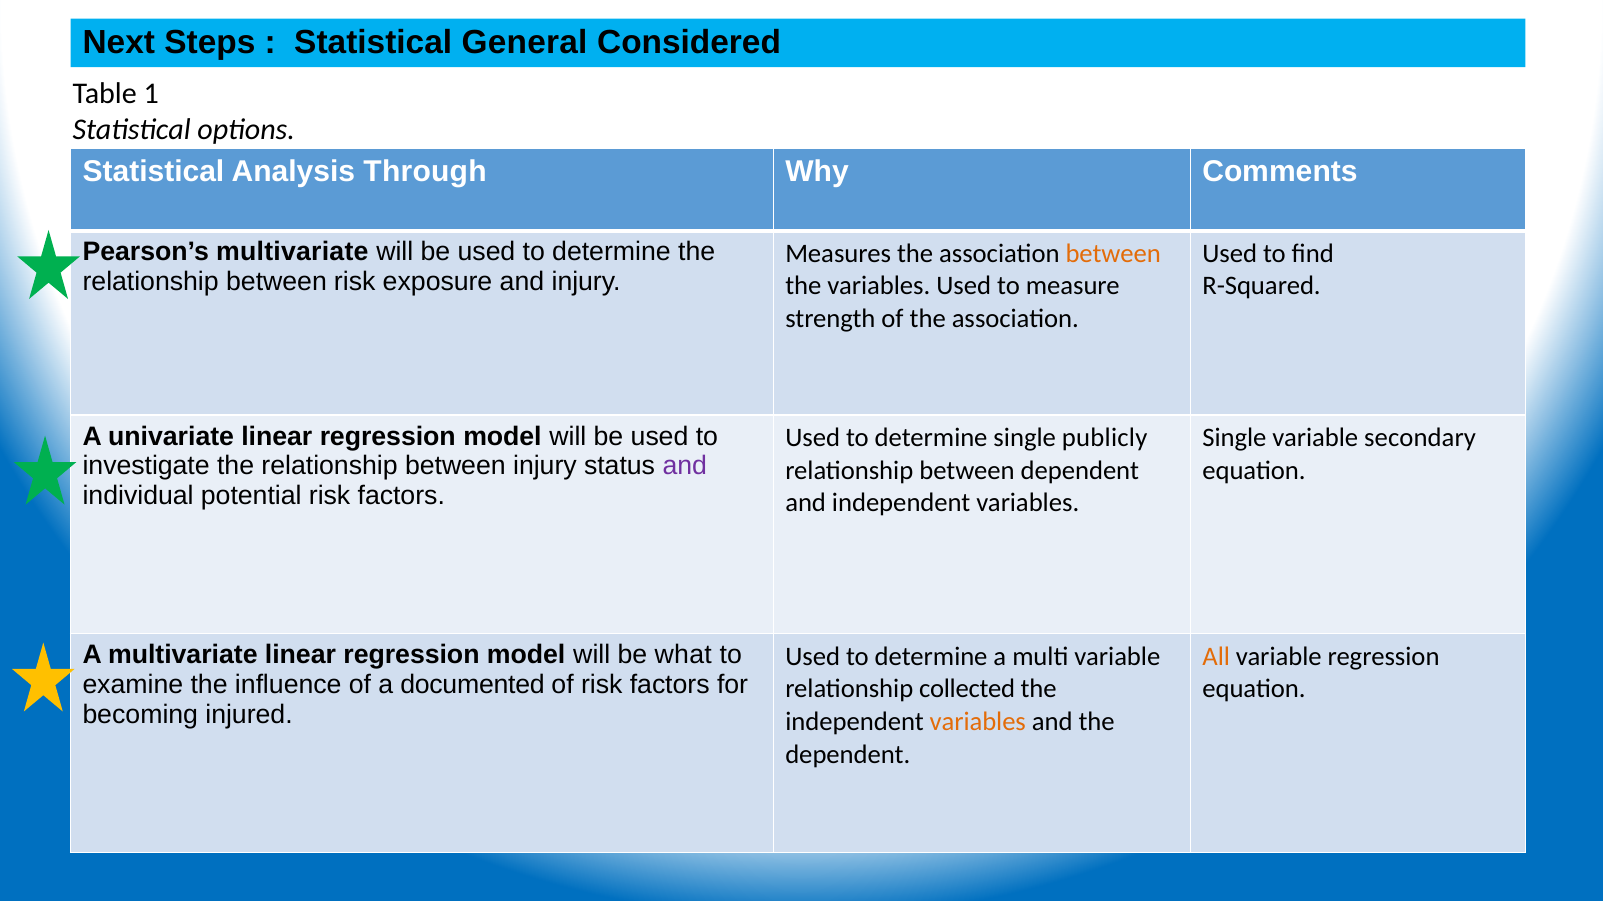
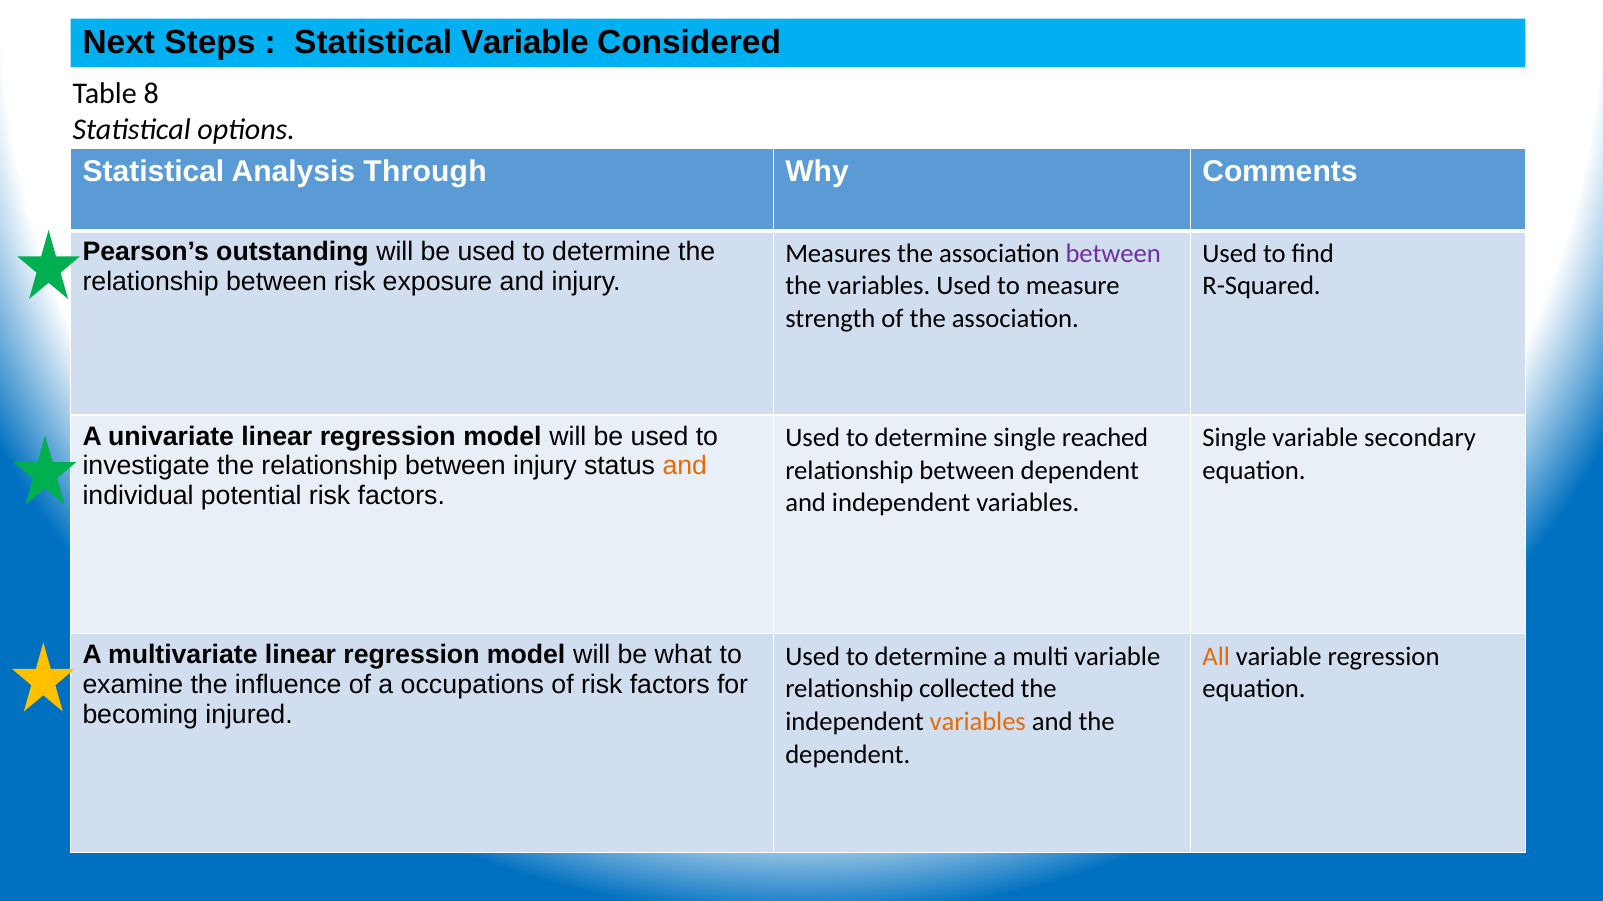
Statistical General: General -> Variable (525, 43)
1: 1 -> 8 (151, 93)
Pearson’s multivariate: multivariate -> outstanding (292, 252)
between colour: orange -> purple (1113, 254)
publicly: publicly -> reached (1105, 438)
and colour: purple -> orange (685, 466)
documented: documented -> occupations (472, 685)
